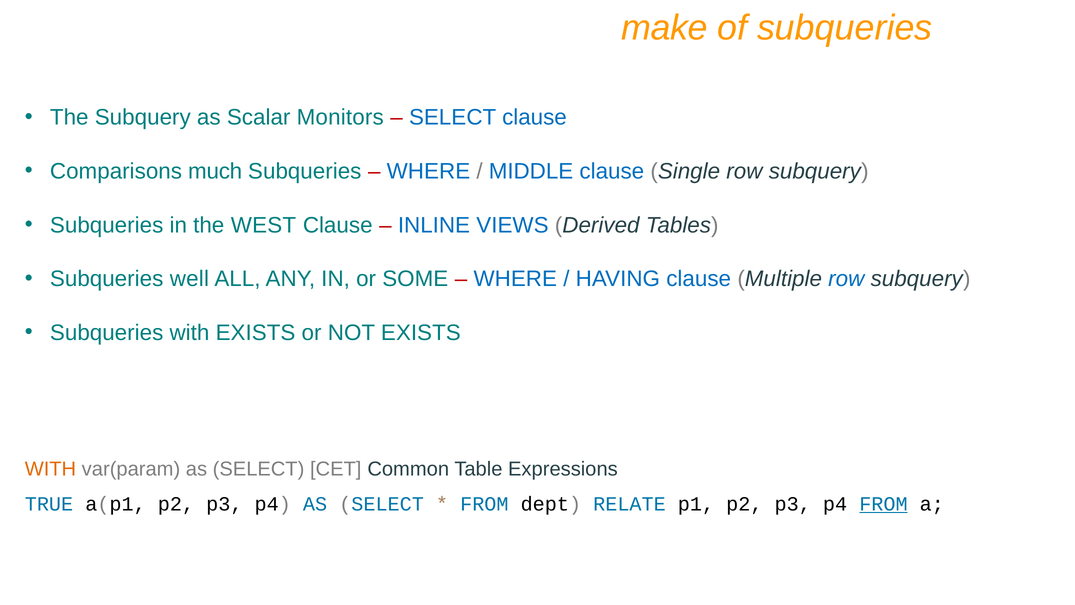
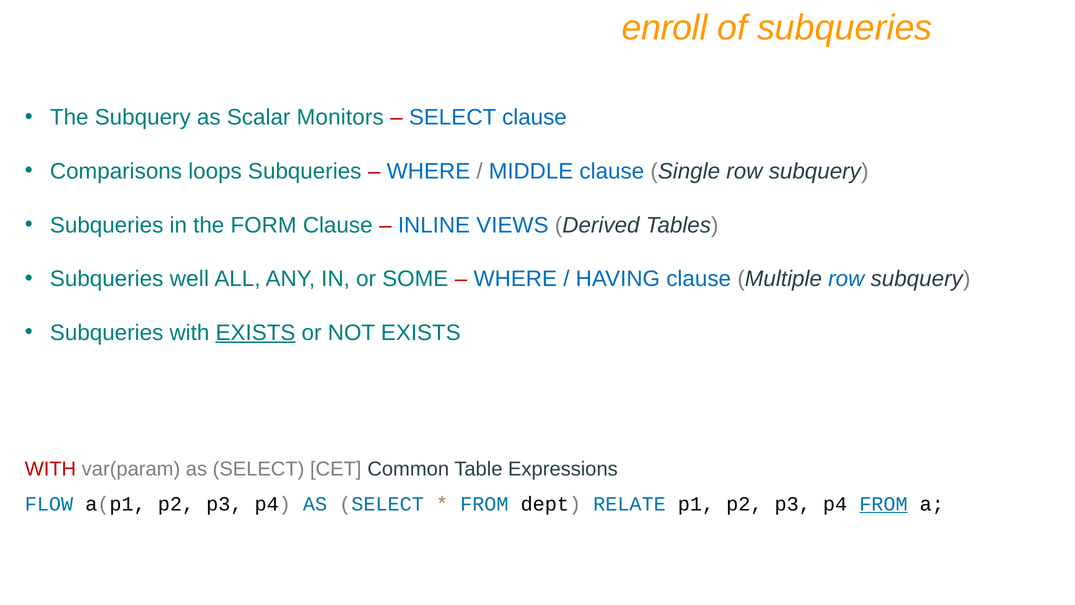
make: make -> enroll (665, 28)
much: much -> loops (215, 171)
WEST: WEST -> FORM (264, 225)
EXISTS underline: none -> present (256, 333)
WITH colour: orange -> red (50, 469)
TRUE: TRUE -> FLOW (49, 504)
